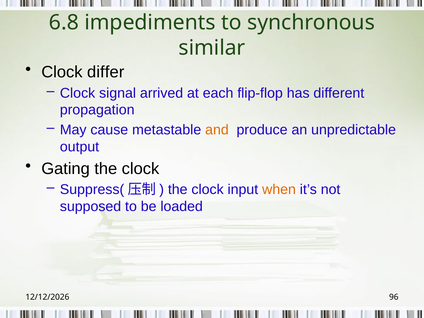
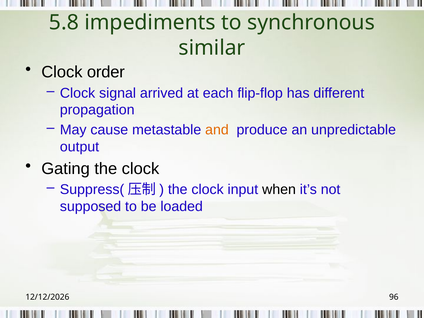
6.8: 6.8 -> 5.8 (64, 22)
differ: differ -> order (106, 72)
when colour: orange -> black (279, 190)
